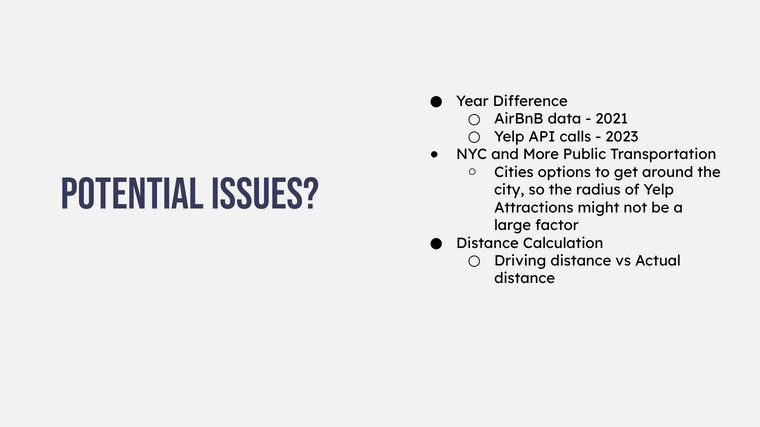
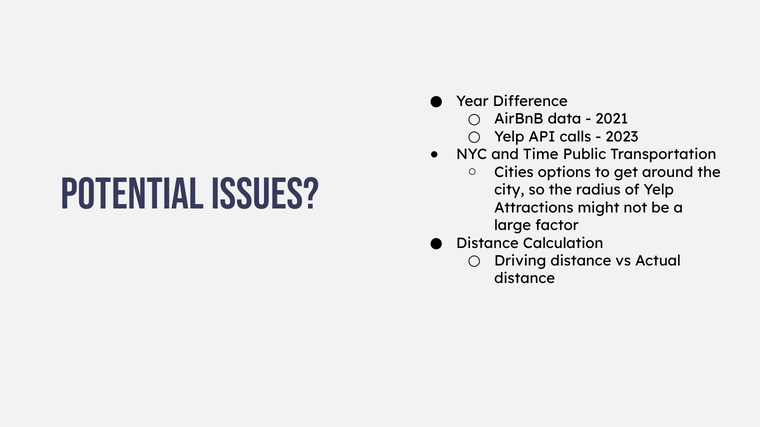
More: More -> Time (541, 155)
